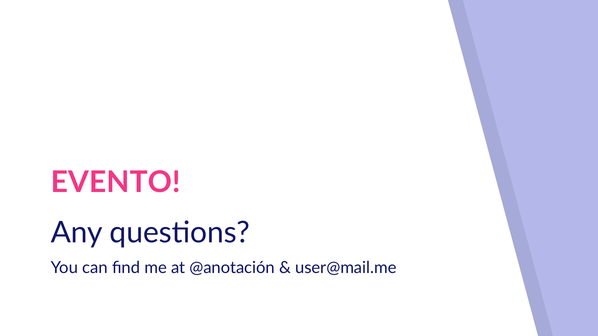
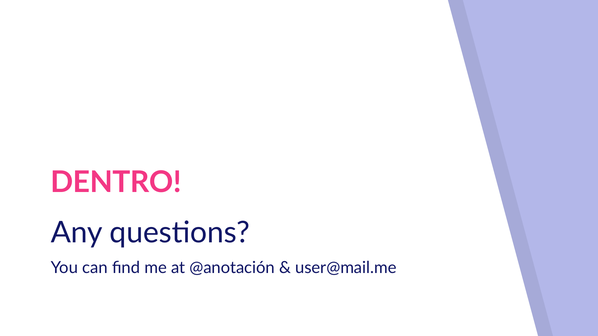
EVENTO: EVENTO -> DENTRO (116, 182)
